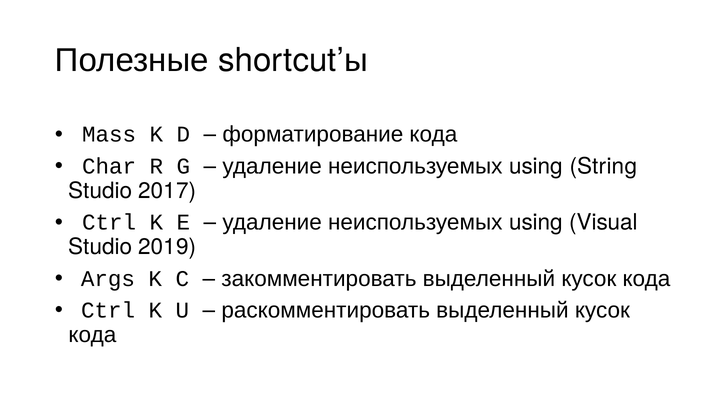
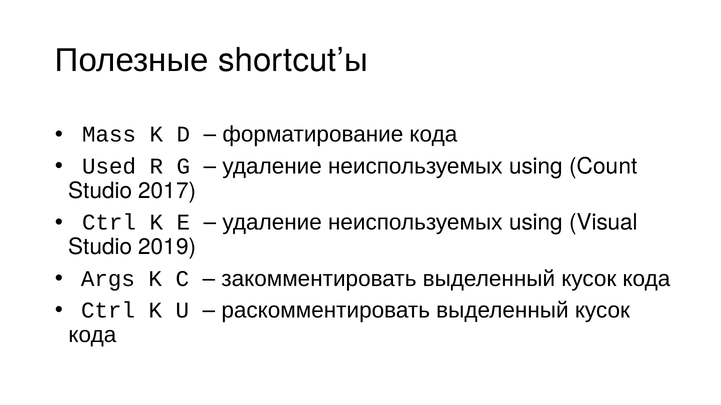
Char: Char -> Used (109, 167)
String: String -> Count (603, 167)
